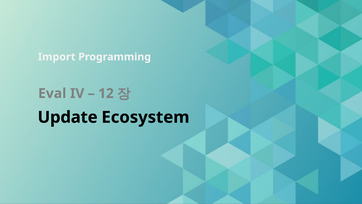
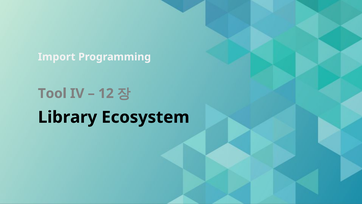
Eval: Eval -> Tool (52, 94)
Update: Update -> Library (68, 118)
